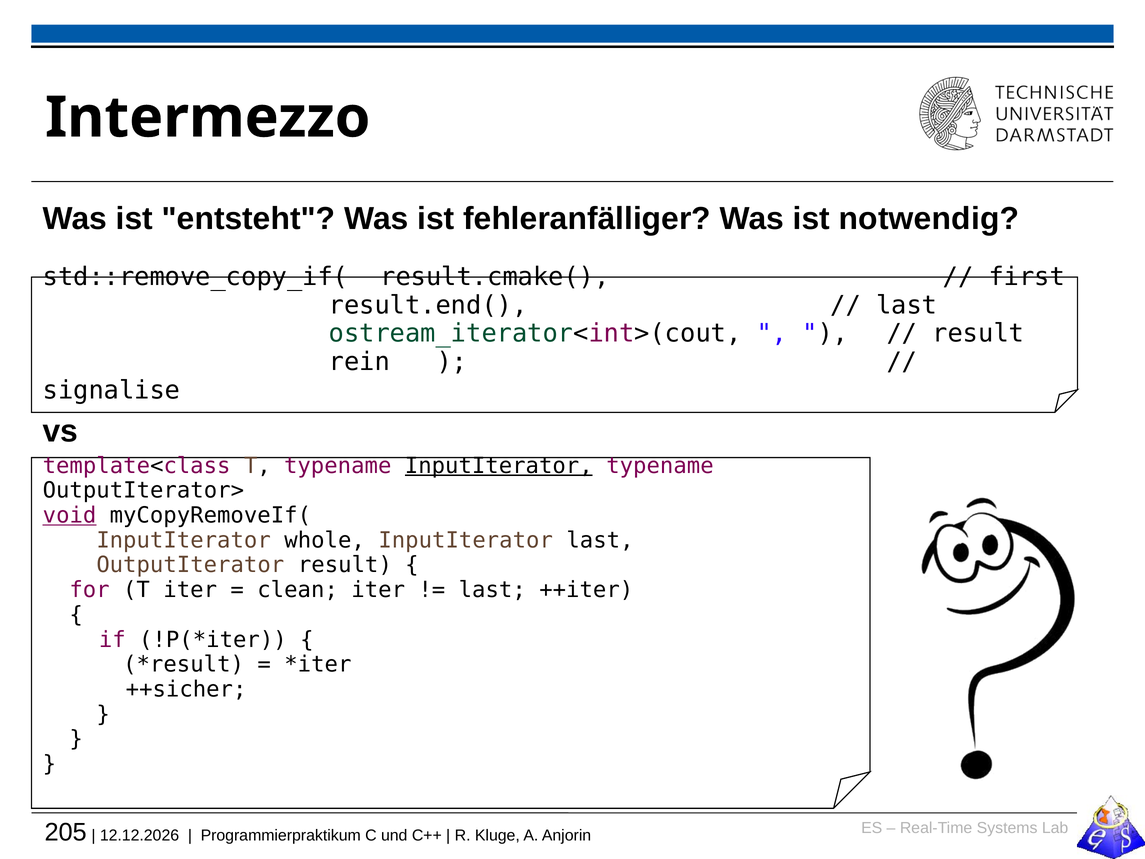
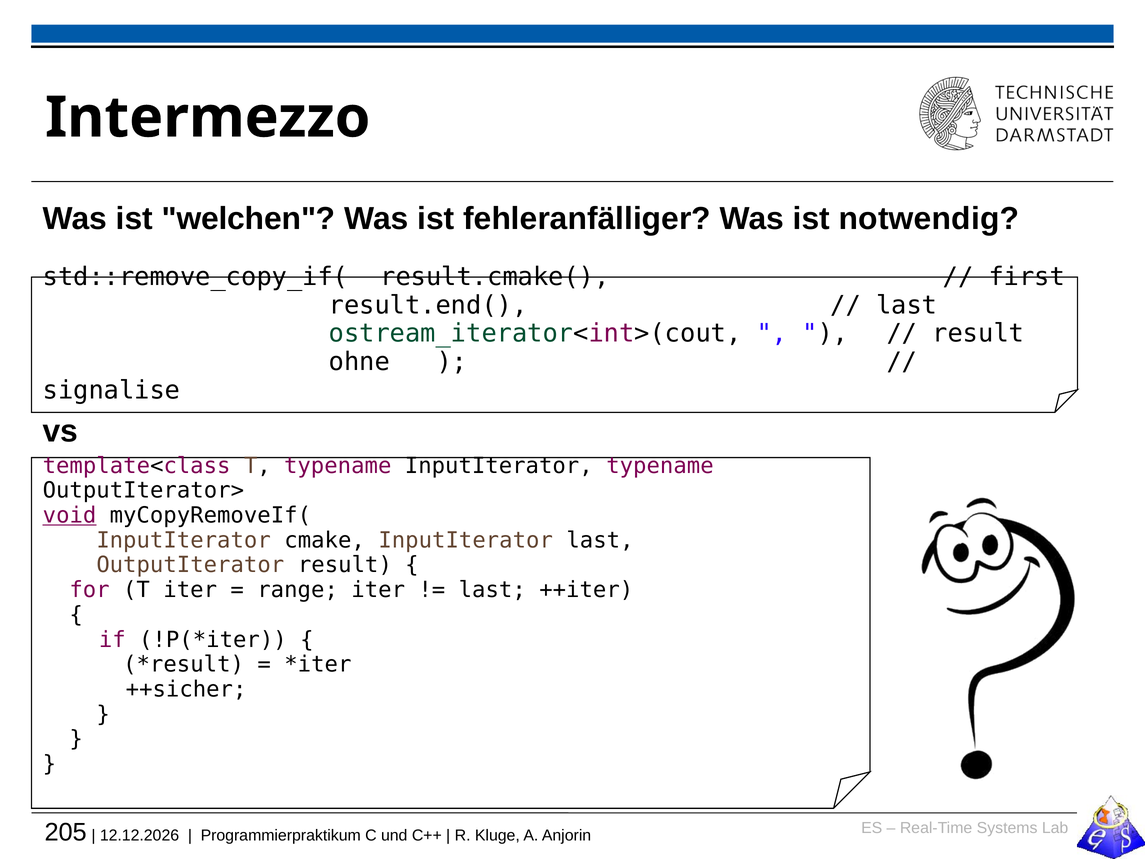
entsteht: entsteht -> welchen (249, 218)
rein: rein -> ohne (359, 362)
InputIterator underline: present -> none (499, 466)
whole: whole -> cmake (325, 540)
clean: clean -> range (298, 590)
